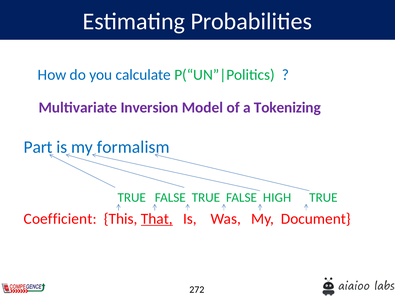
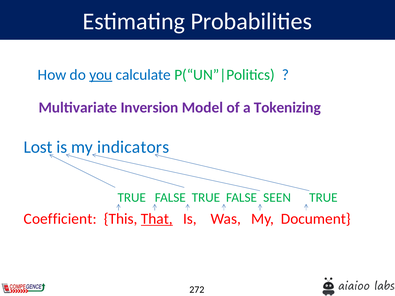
you underline: none -> present (101, 75)
Part: Part -> Lost (38, 147)
formalism: formalism -> indicators (133, 147)
HIGH: HIGH -> SEEN (277, 198)
